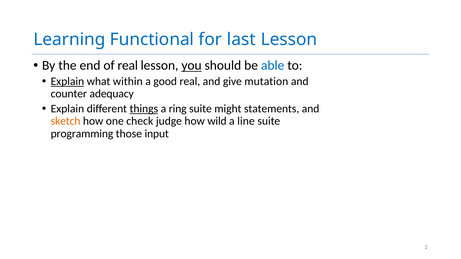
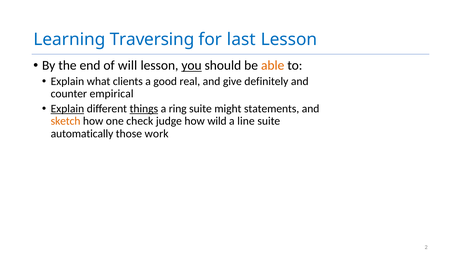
Functional: Functional -> Traversing (152, 40)
of real: real -> will (128, 66)
able colour: blue -> orange (273, 66)
Explain underline: present -> none (67, 82)
within: within -> clients (128, 82)
mutation: mutation -> definitely (266, 82)
adequacy: adequacy -> empirical (112, 94)
Explain underline: none -> present (67, 109)
programming: programming -> automatically (82, 134)
input: input -> work (157, 134)
